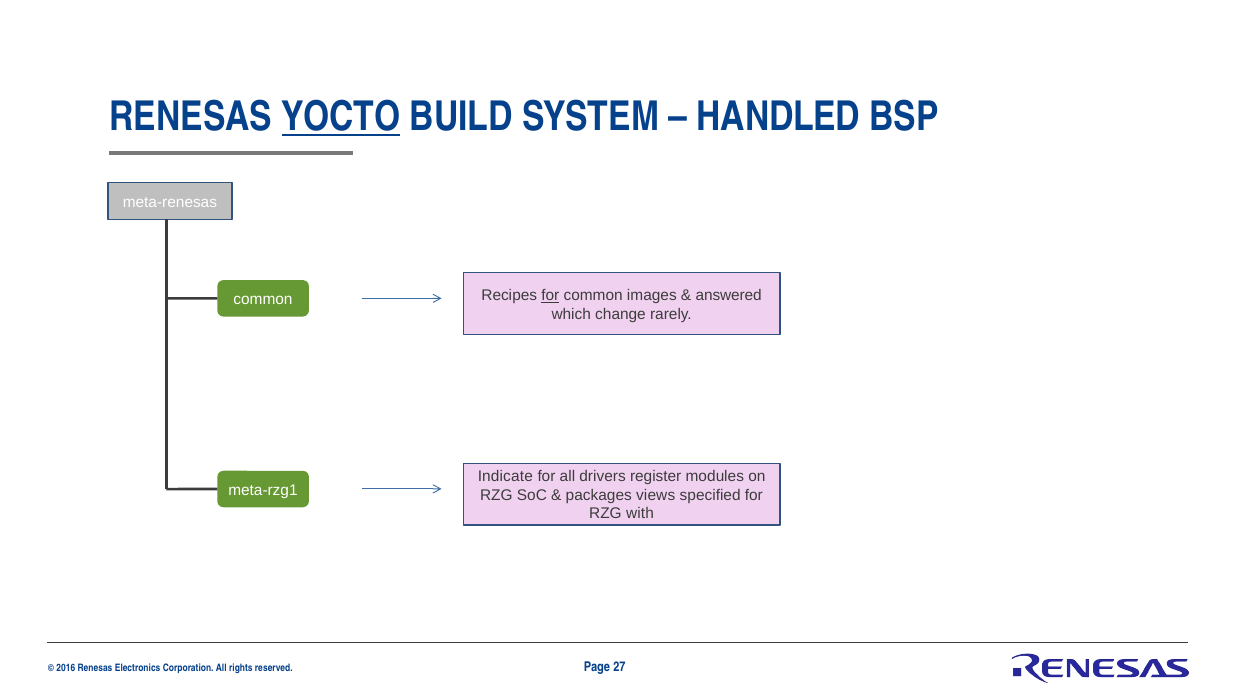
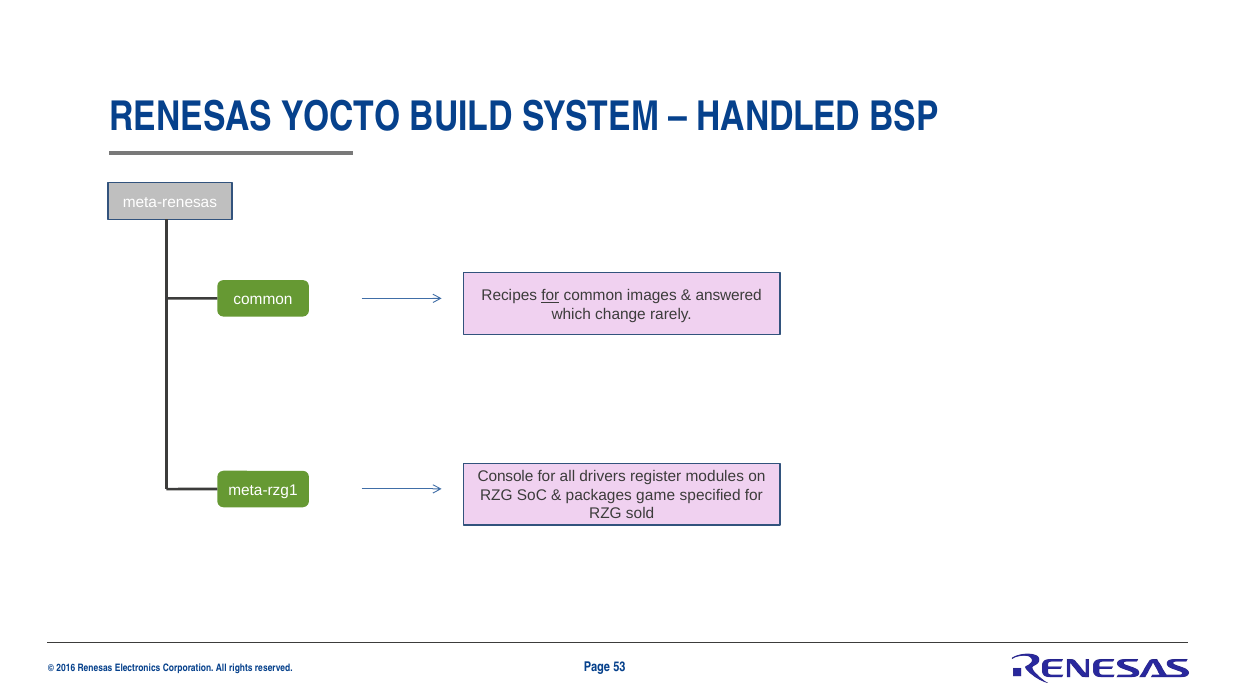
YOCTO underline: present -> none (341, 117)
Indicate: Indicate -> Console (505, 477)
views: views -> game (656, 495)
with: with -> sold (640, 514)
27: 27 -> 53 (619, 668)
